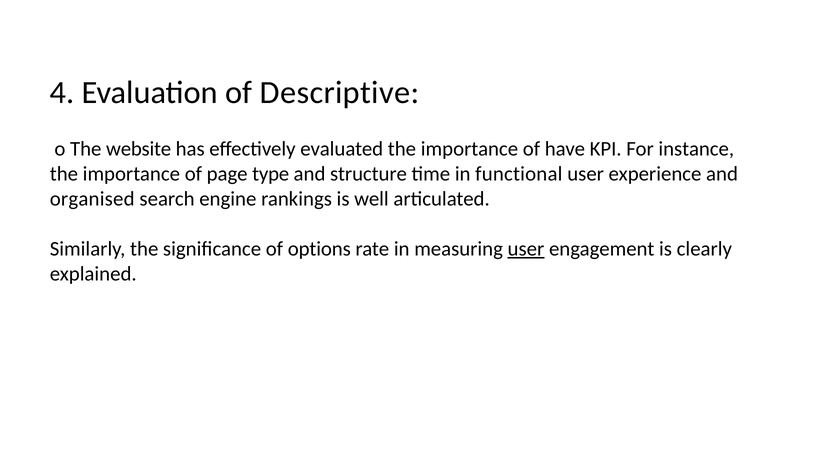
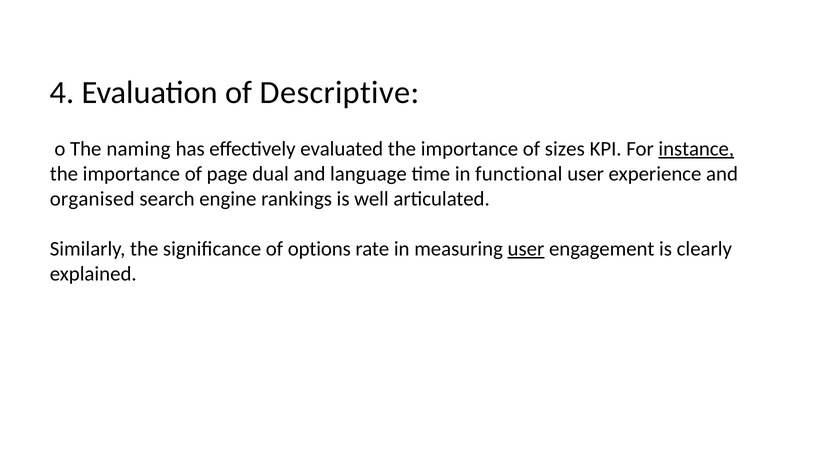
website: website -> naming (138, 149)
have: have -> sizes (565, 149)
instance underline: none -> present (696, 149)
type: type -> dual (271, 174)
structure: structure -> language (368, 174)
